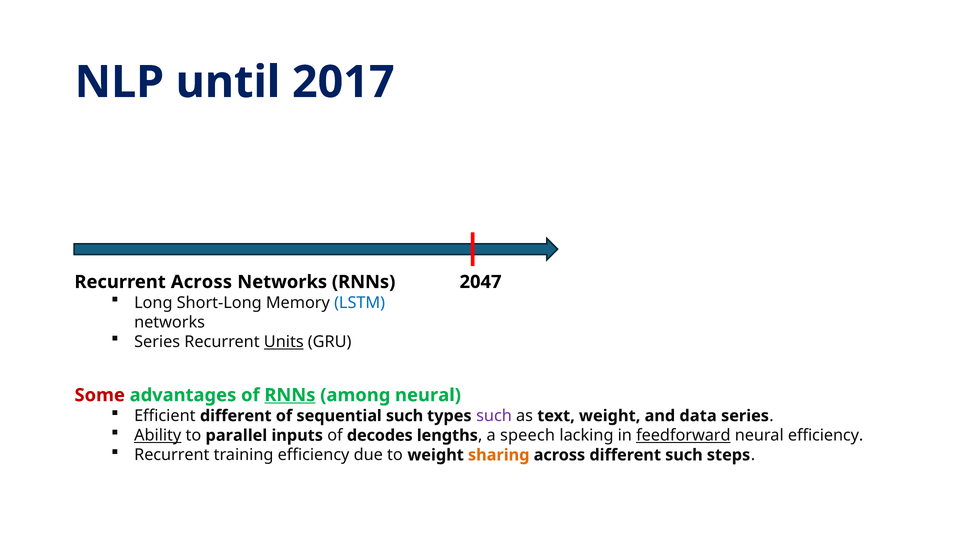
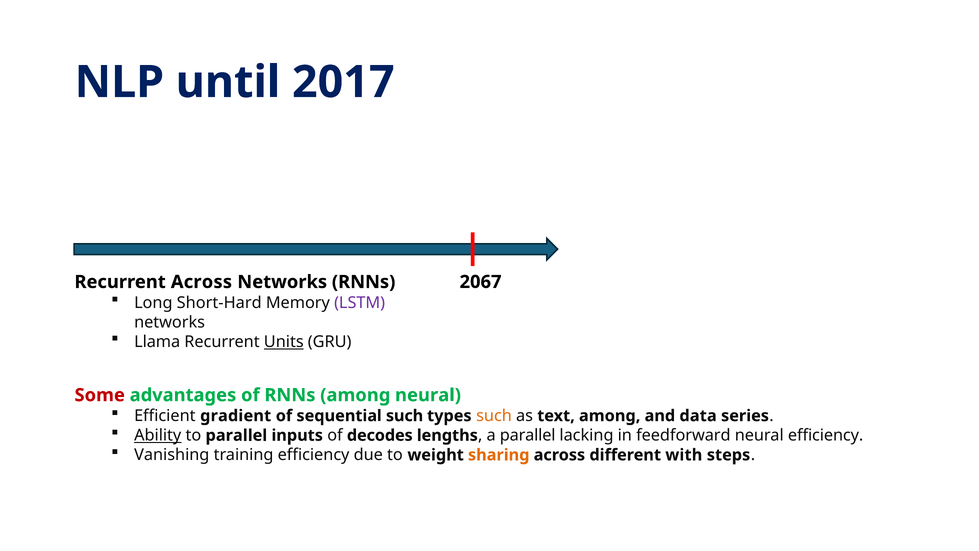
2047: 2047 -> 2067 (481, 282)
Short-Long: Short-Long -> Short-Hard (219, 302)
LSTM colour: blue -> purple (360, 302)
Series: Series -> Llama (157, 342)
RNNs underline: present -> none (290, 395)
Efficient different: different -> gradient (236, 416)
such colour: purple -> orange (494, 416)
text weight: weight -> among (610, 416)
a speech: speech -> parallel (528, 435)
feedforward underline: present -> none (683, 435)
Recurrent: Recurrent -> Vanishing (172, 455)
different such: such -> with (684, 455)
